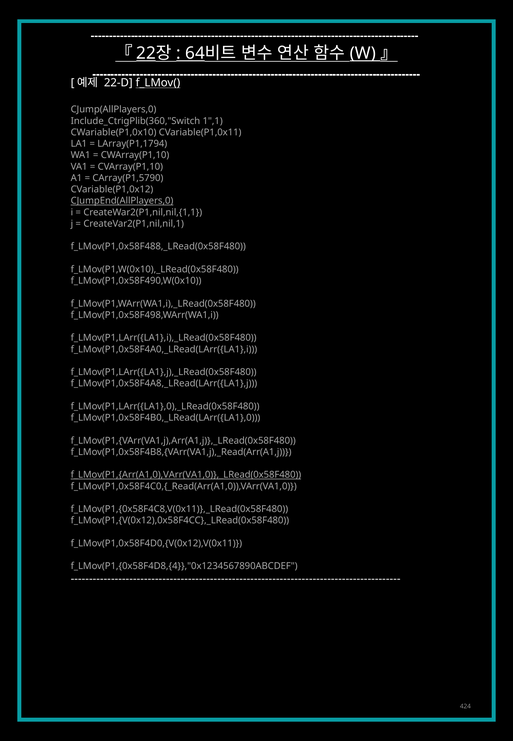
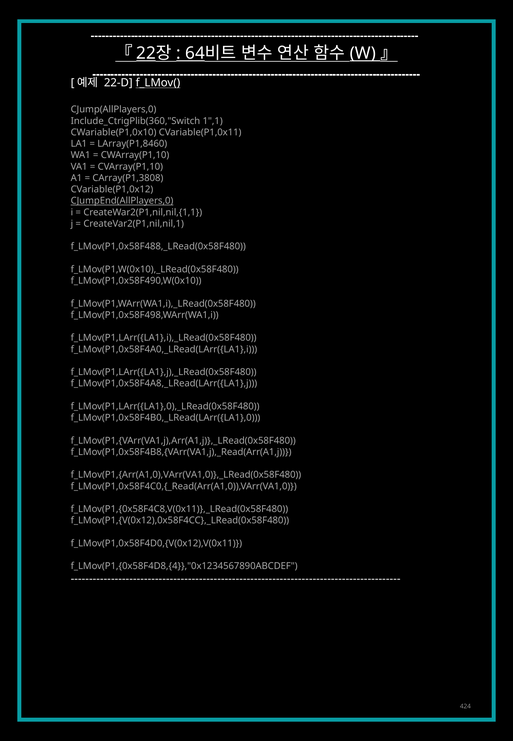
LArray(P1,1794: LArray(P1,1794 -> LArray(P1,8460 (132, 144)
CArray(P1,5790: CArray(P1,5790 -> CArray(P1,3808 (128, 178)
f_LMov(P1,{Arr(A1,0),VArr(VA1,0)},_LRead(0x58F480 underline: present -> none (186, 475)
